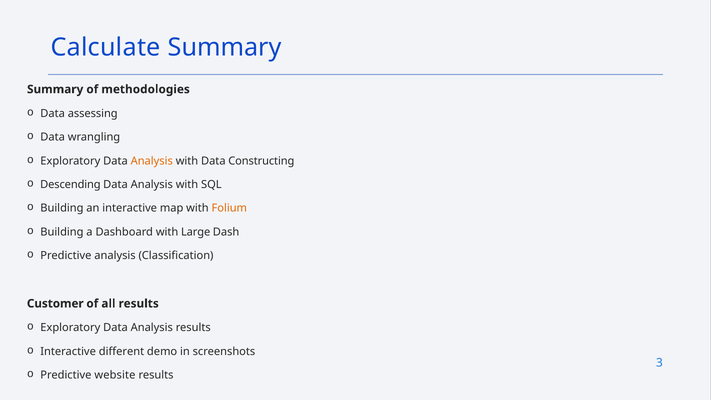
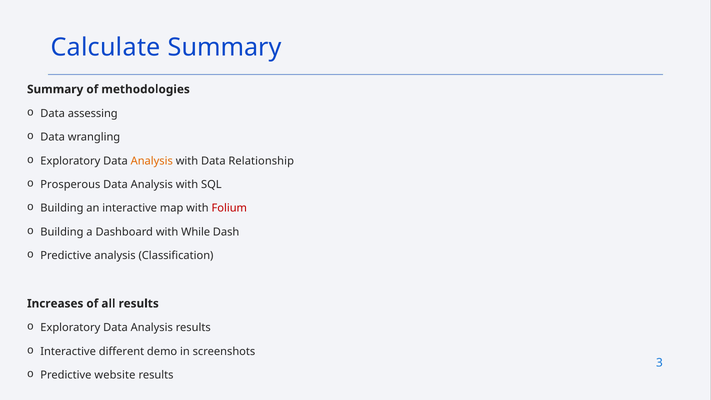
Constructing: Constructing -> Relationship (261, 161)
Descending: Descending -> Prosperous (70, 185)
Folium colour: orange -> red (229, 208)
Large: Large -> While (196, 232)
Customer: Customer -> Increases (55, 304)
